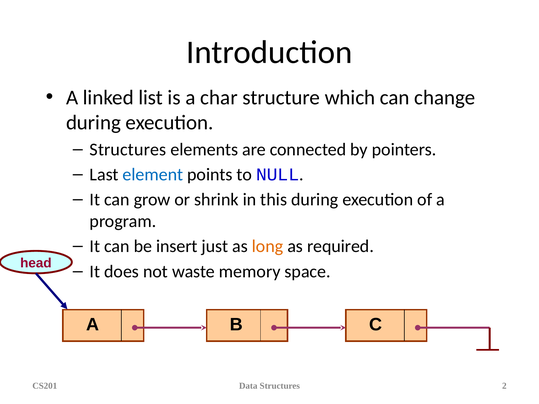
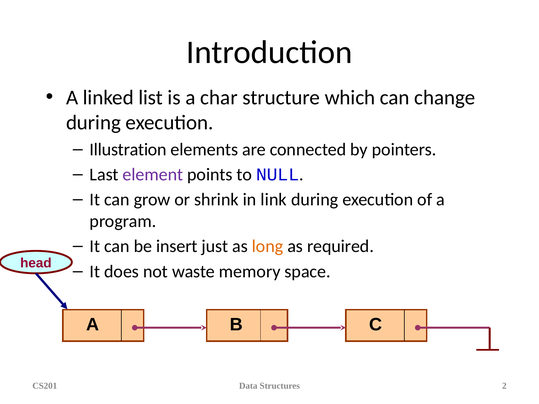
Structures: Structures -> Illustration (128, 150)
element colour: blue -> purple (153, 175)
this: this -> link (274, 200)
